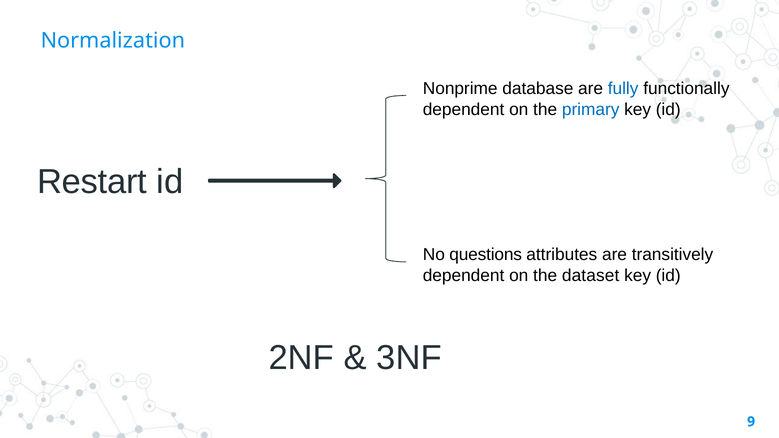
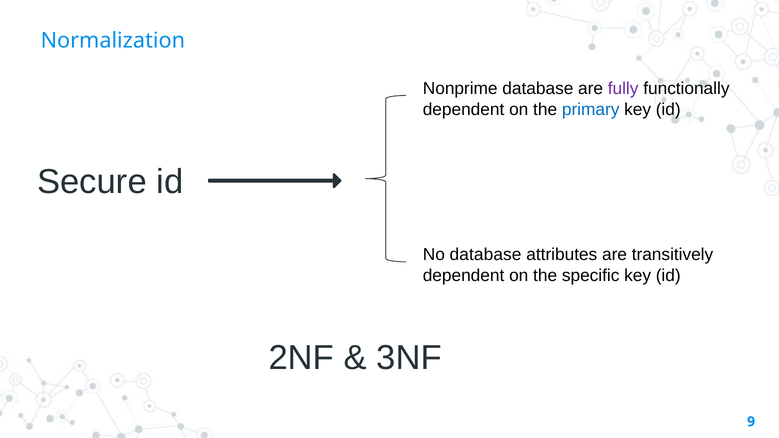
fully colour: blue -> purple (623, 89)
Restart: Restart -> Secure (92, 182)
No questions: questions -> database (486, 255)
dataset: dataset -> specific (591, 276)
